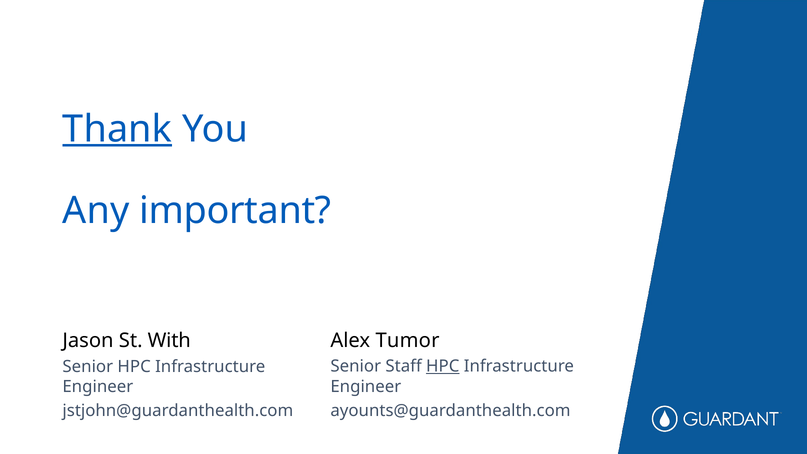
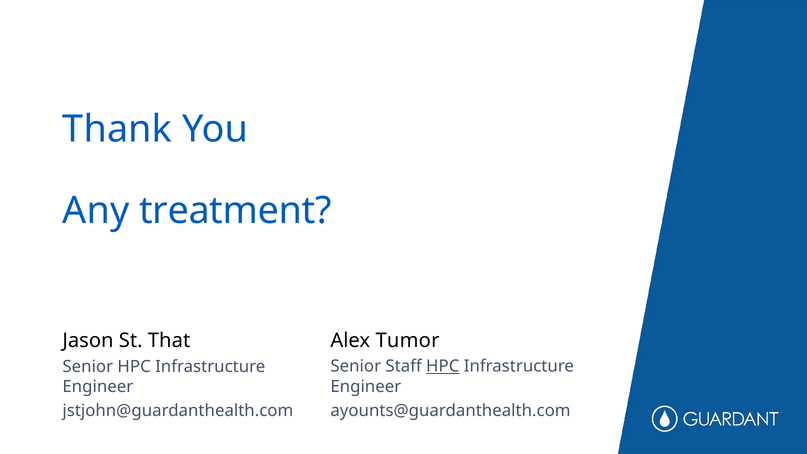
Thank underline: present -> none (117, 129)
important: important -> treatment (235, 211)
With: With -> That (169, 340)
